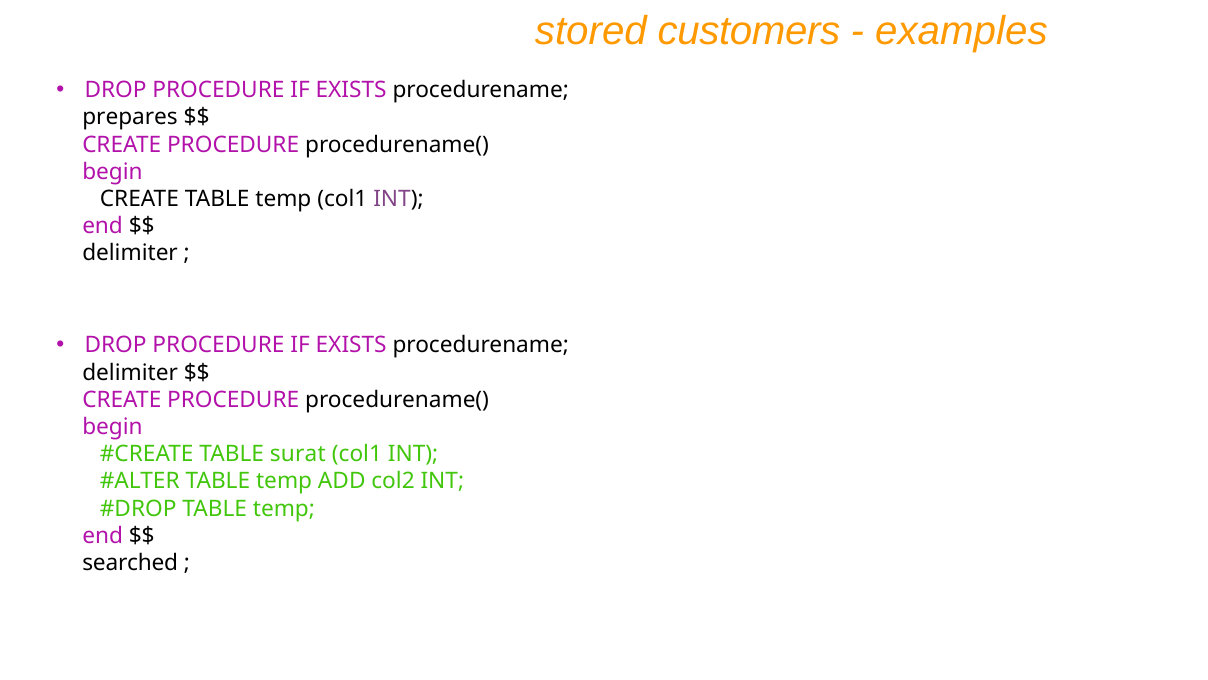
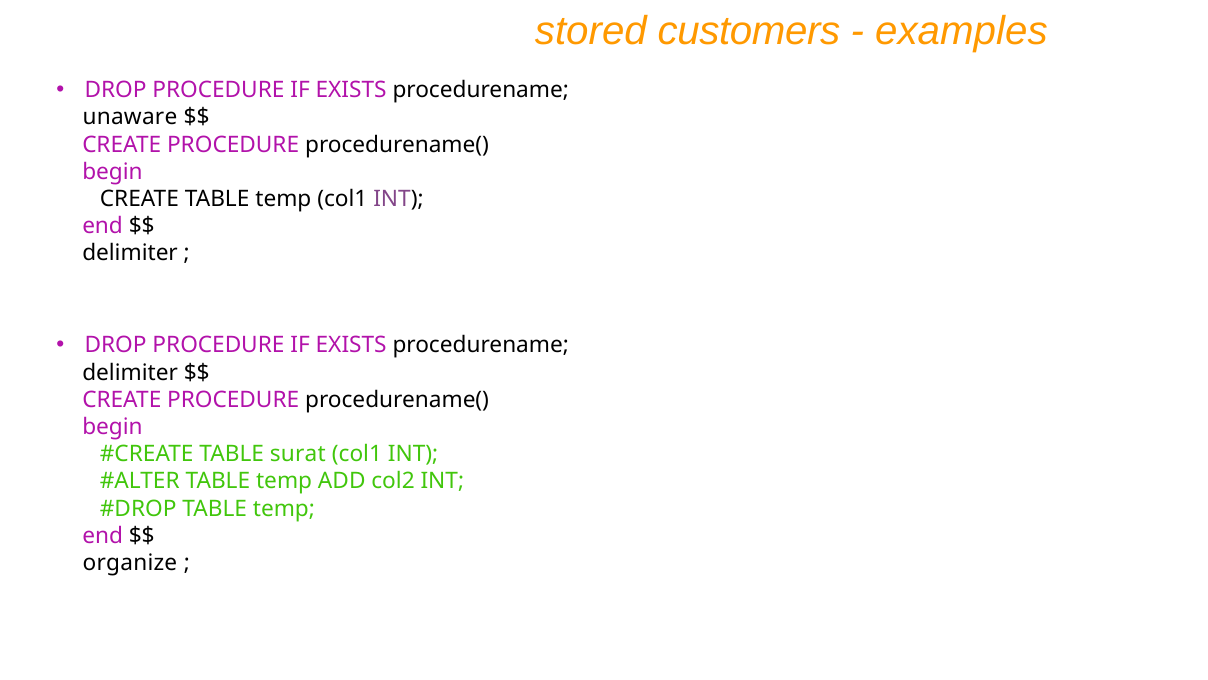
prepares: prepares -> unaware (130, 117)
searched: searched -> organize (130, 563)
